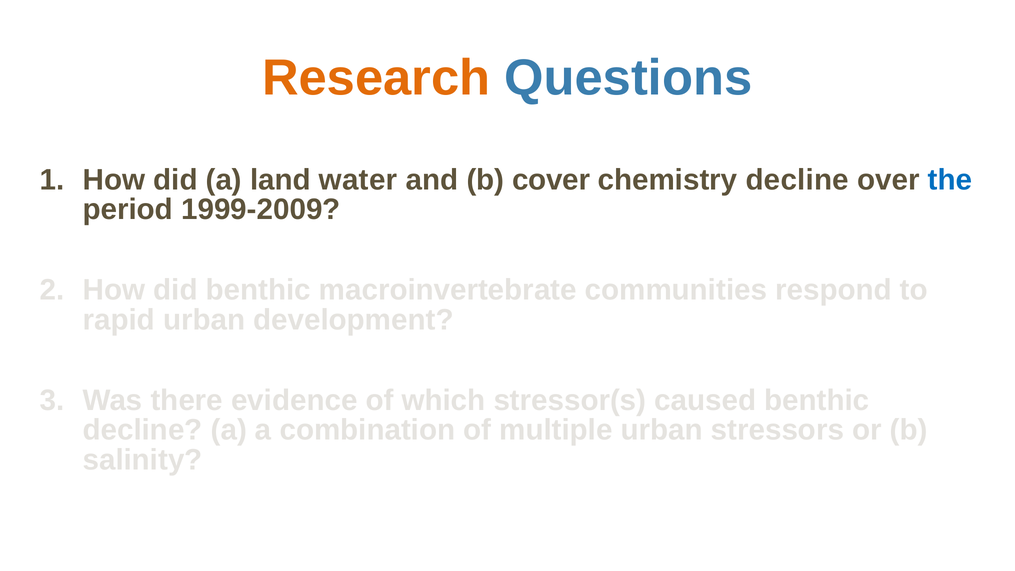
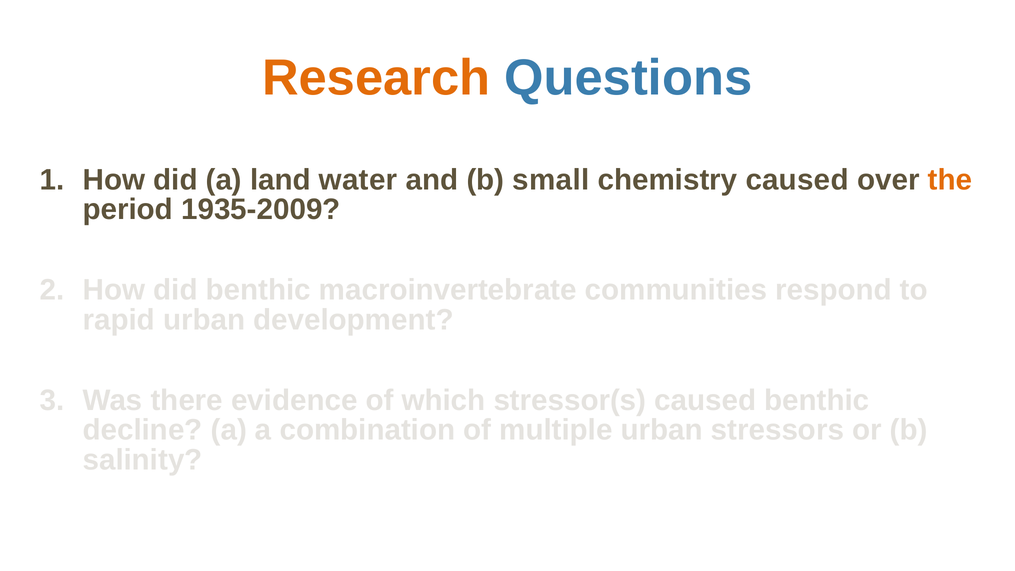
cover: cover -> small (551, 180)
chemistry decline: decline -> caused (797, 180)
the colour: blue -> orange (950, 180)
1999-2009: 1999-2009 -> 1935-2009 (261, 210)
